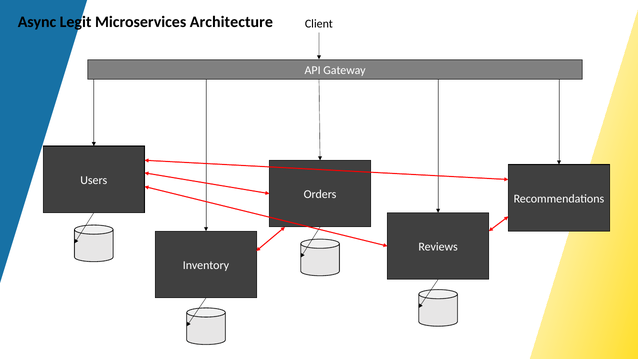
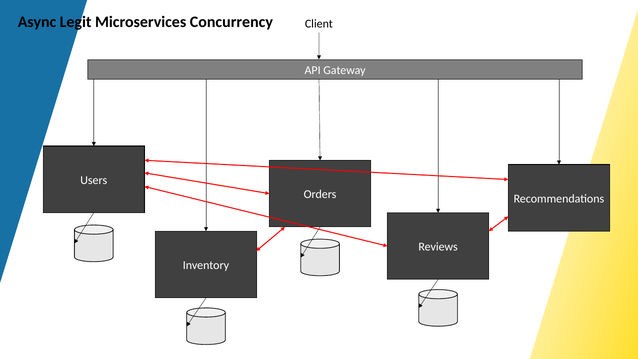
Architecture: Architecture -> Concurrency (231, 22)
